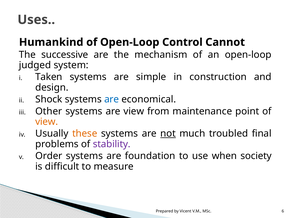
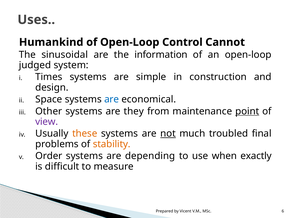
successive: successive -> sinusoidal (65, 55)
mechanism: mechanism -> information (161, 55)
Taken: Taken -> Times (49, 77)
Shock: Shock -> Space (49, 99)
are view: view -> they (134, 111)
point underline: none -> present (247, 111)
view colour: orange -> purple (47, 122)
stability colour: purple -> orange (112, 144)
foundation: foundation -> depending (150, 156)
society: society -> exactly (256, 156)
